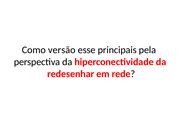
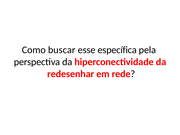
versão: versão -> buscar (62, 50)
principais: principais -> específica (117, 50)
